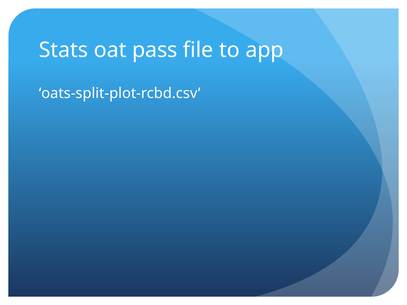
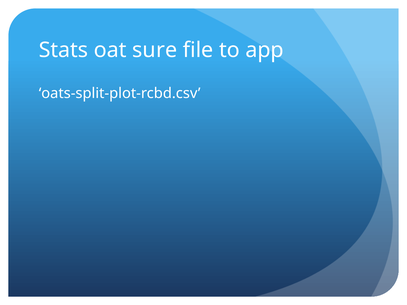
pass: pass -> sure (155, 50)
